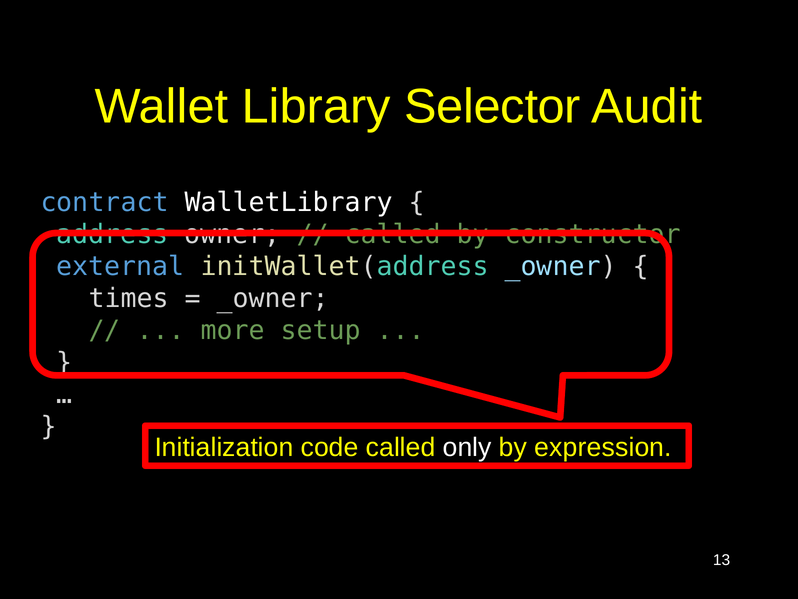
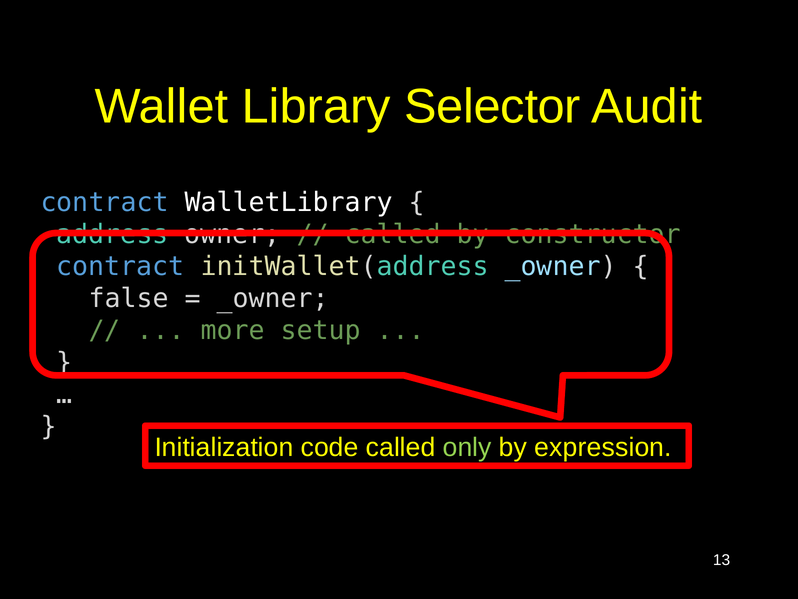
external: external -> contract (120, 266)
times: times -> false (129, 298)
only colour: white -> light green (467, 447)
